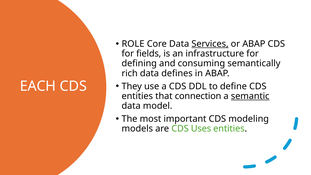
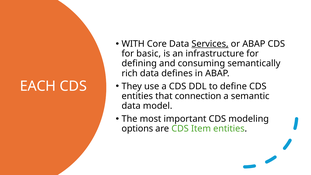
ROLE: ROLE -> WITH (133, 44)
fields: fields -> basic (149, 54)
semantic underline: present -> none (250, 96)
models: models -> options (137, 129)
Uses: Uses -> Item (201, 129)
